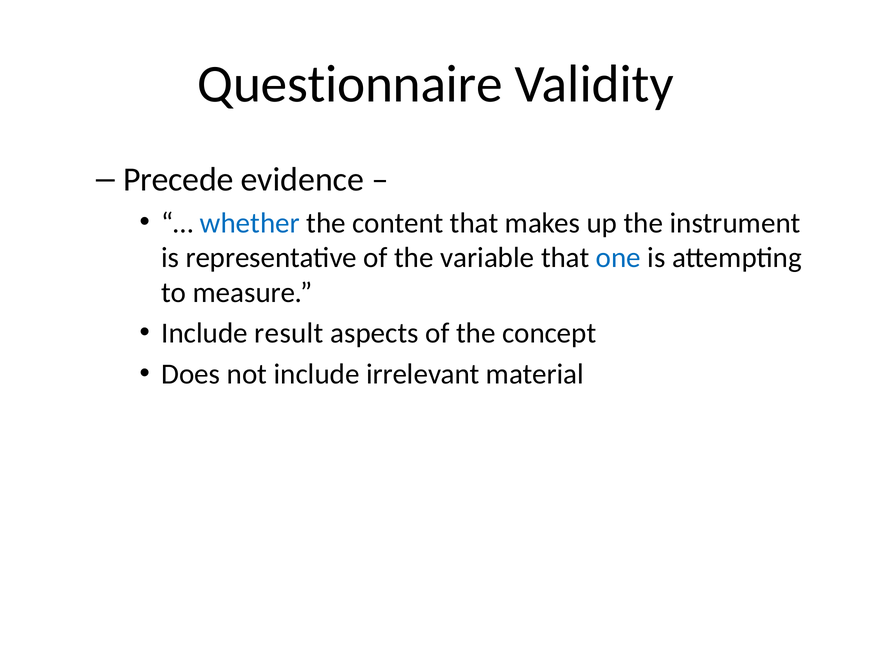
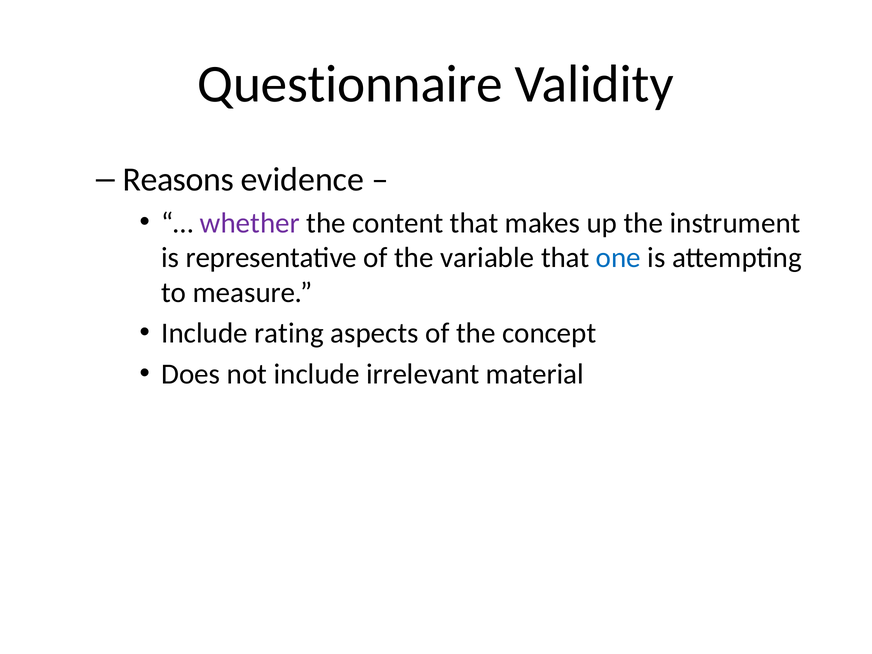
Precede: Precede -> Reasons (178, 180)
whether colour: blue -> purple (250, 223)
result: result -> rating (289, 333)
